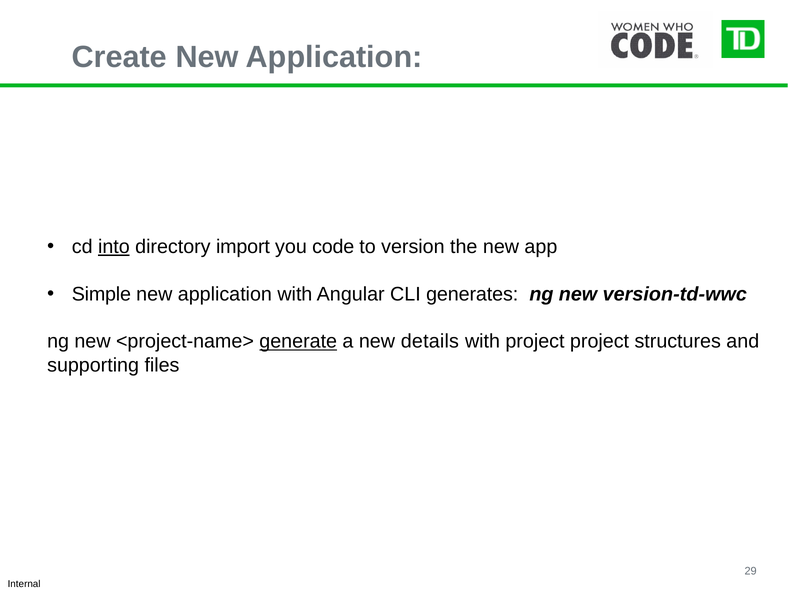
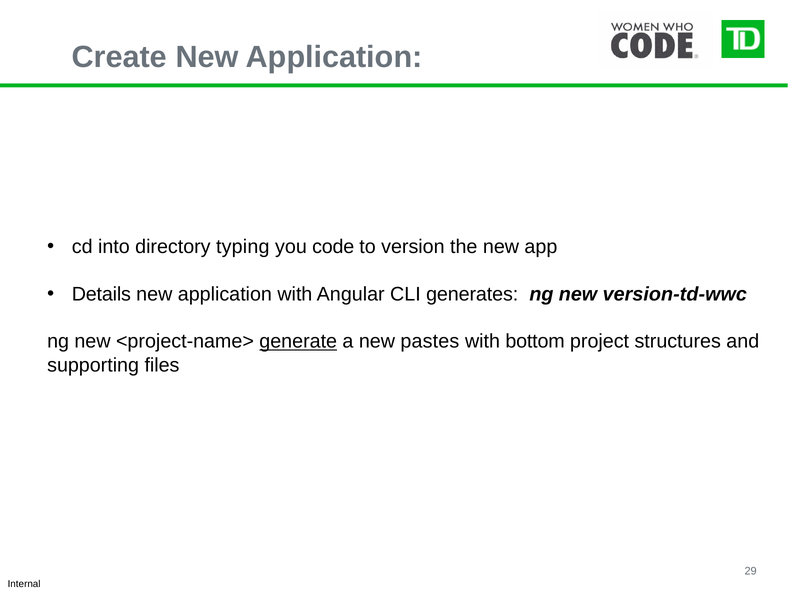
into underline: present -> none (114, 247)
import: import -> typing (243, 247)
Simple: Simple -> Details (101, 294)
details: details -> pastes (430, 341)
with project: project -> bottom (535, 341)
